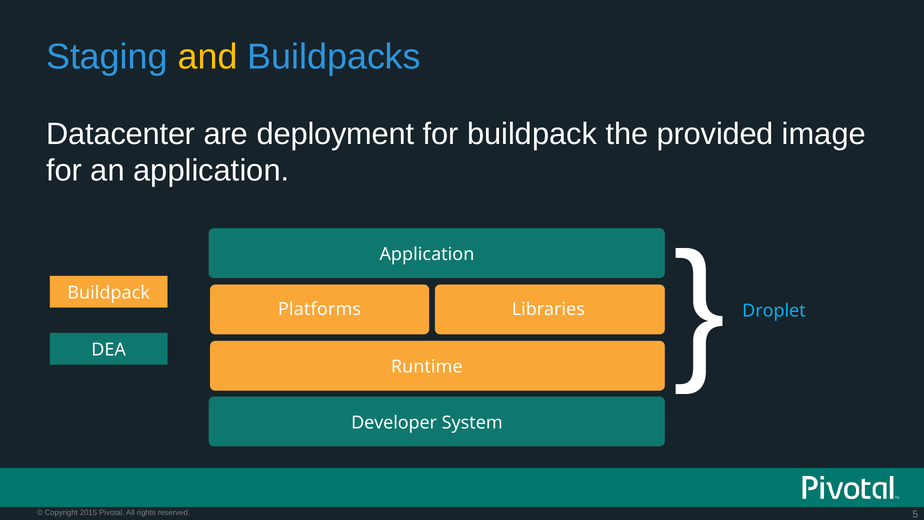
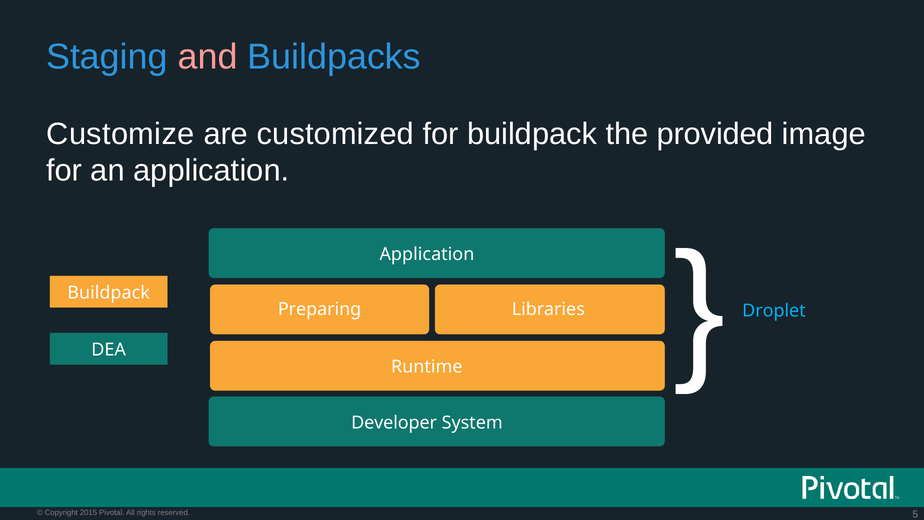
and colour: yellow -> pink (208, 57)
Datacenter: Datacenter -> Customize (120, 134)
deployment: deployment -> customized (335, 134)
Platforms: Platforms -> Preparing (320, 309)
